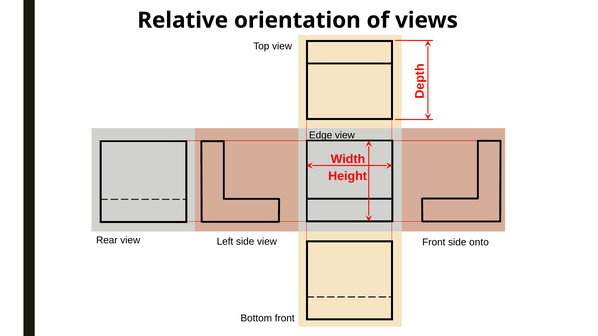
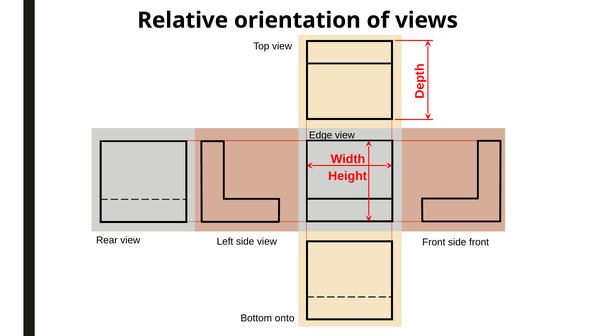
side onto: onto -> front (479, 242)
Bottom front: front -> onto (285, 318)
